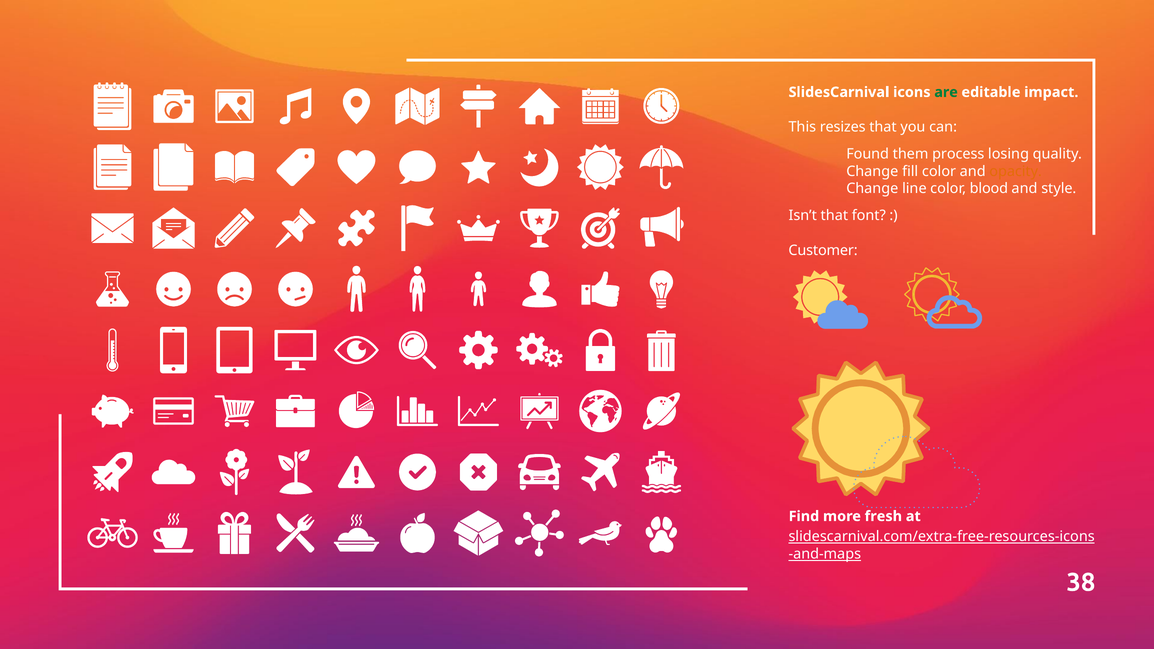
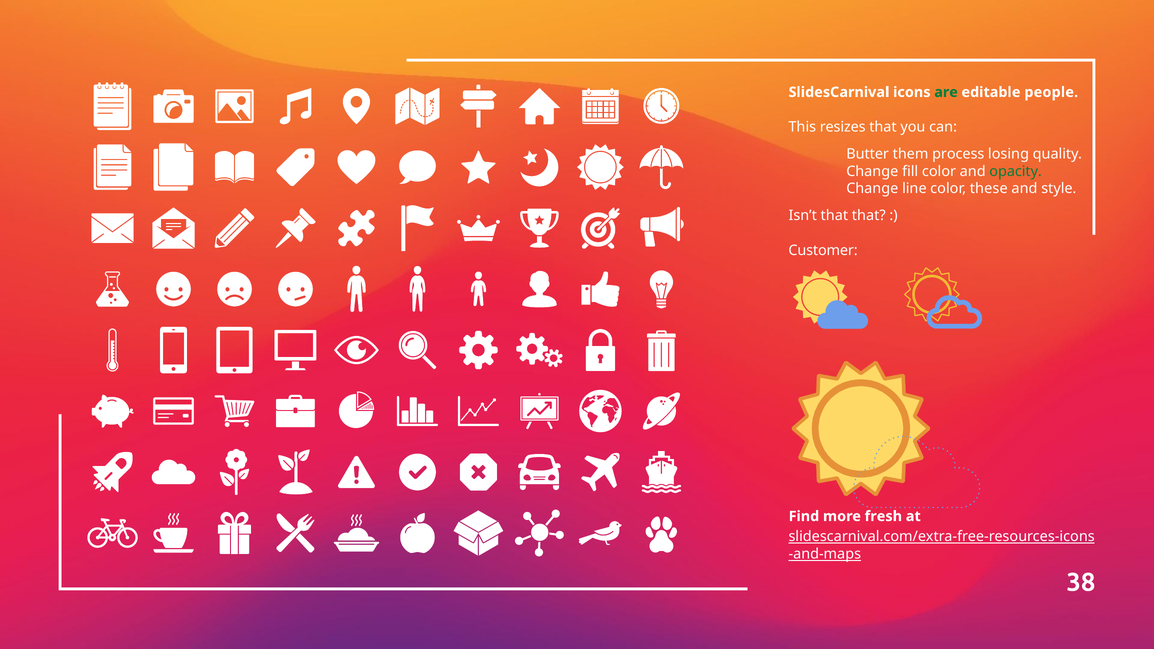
impact: impact -> people (1051, 92)
Found: Found -> Butter (868, 154)
opacity colour: orange -> green (1016, 171)
blood: blood -> these (989, 189)
that font: font -> that (869, 216)
